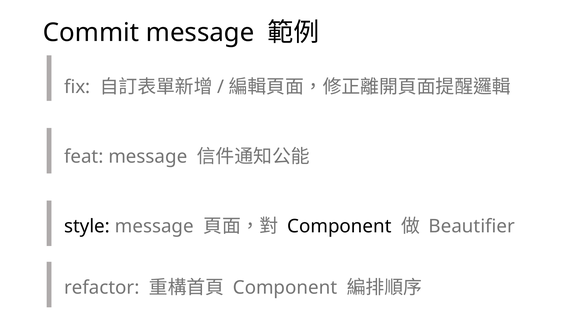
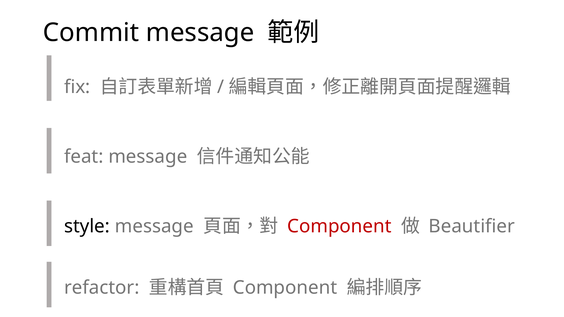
Component colour: black -> red (339, 226)
